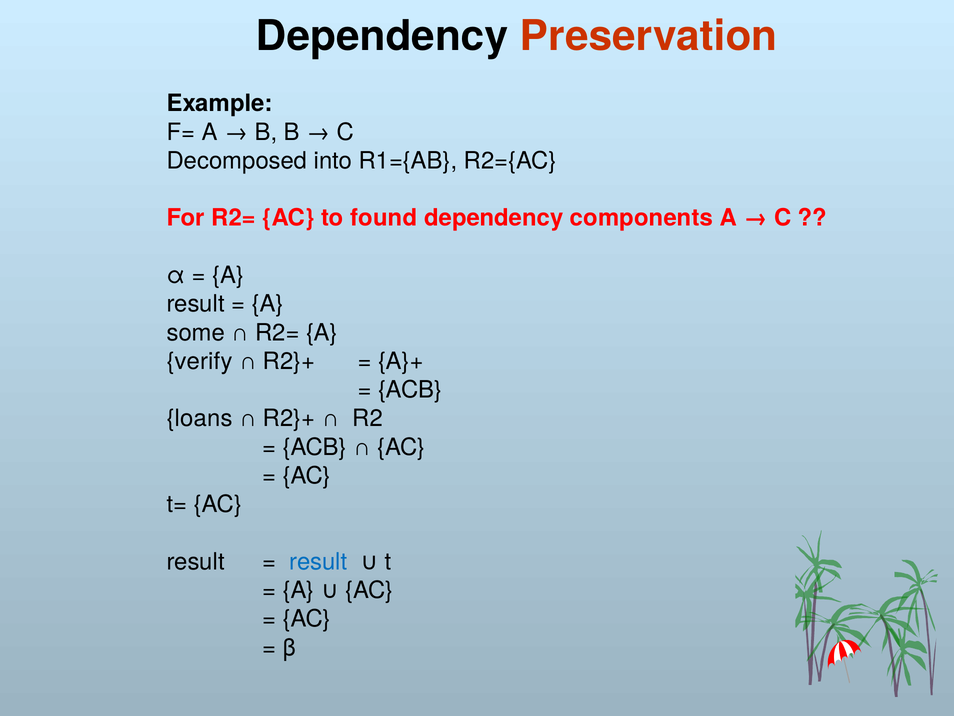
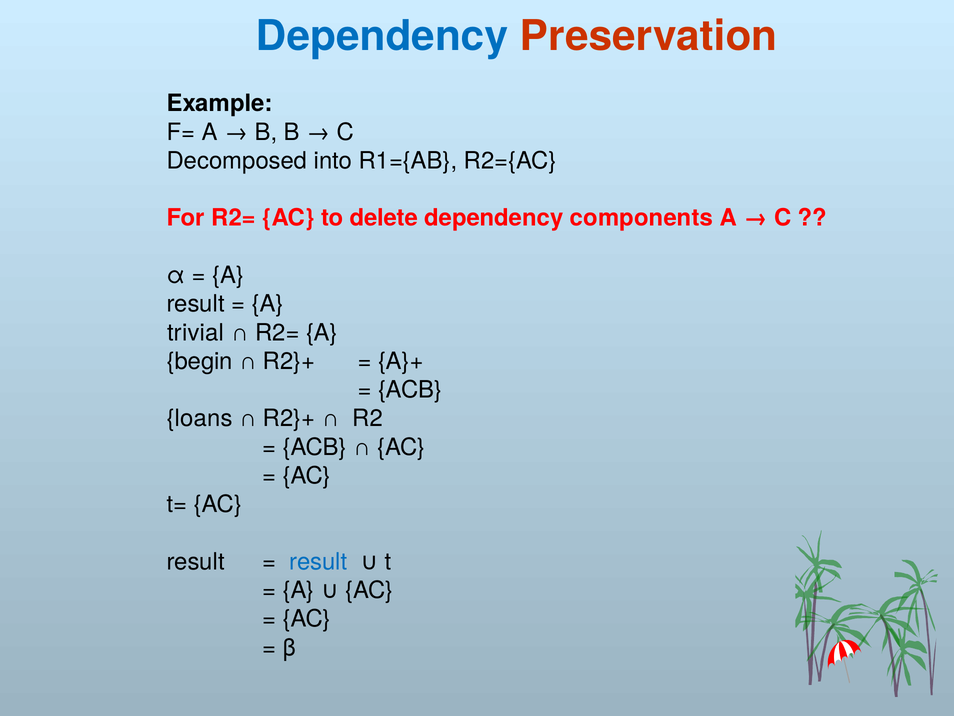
Dependency colour: black -> blue (382, 36)
found: found -> delete (384, 218)
some: some -> trivial (196, 332)
verify: verify -> begin (200, 361)
